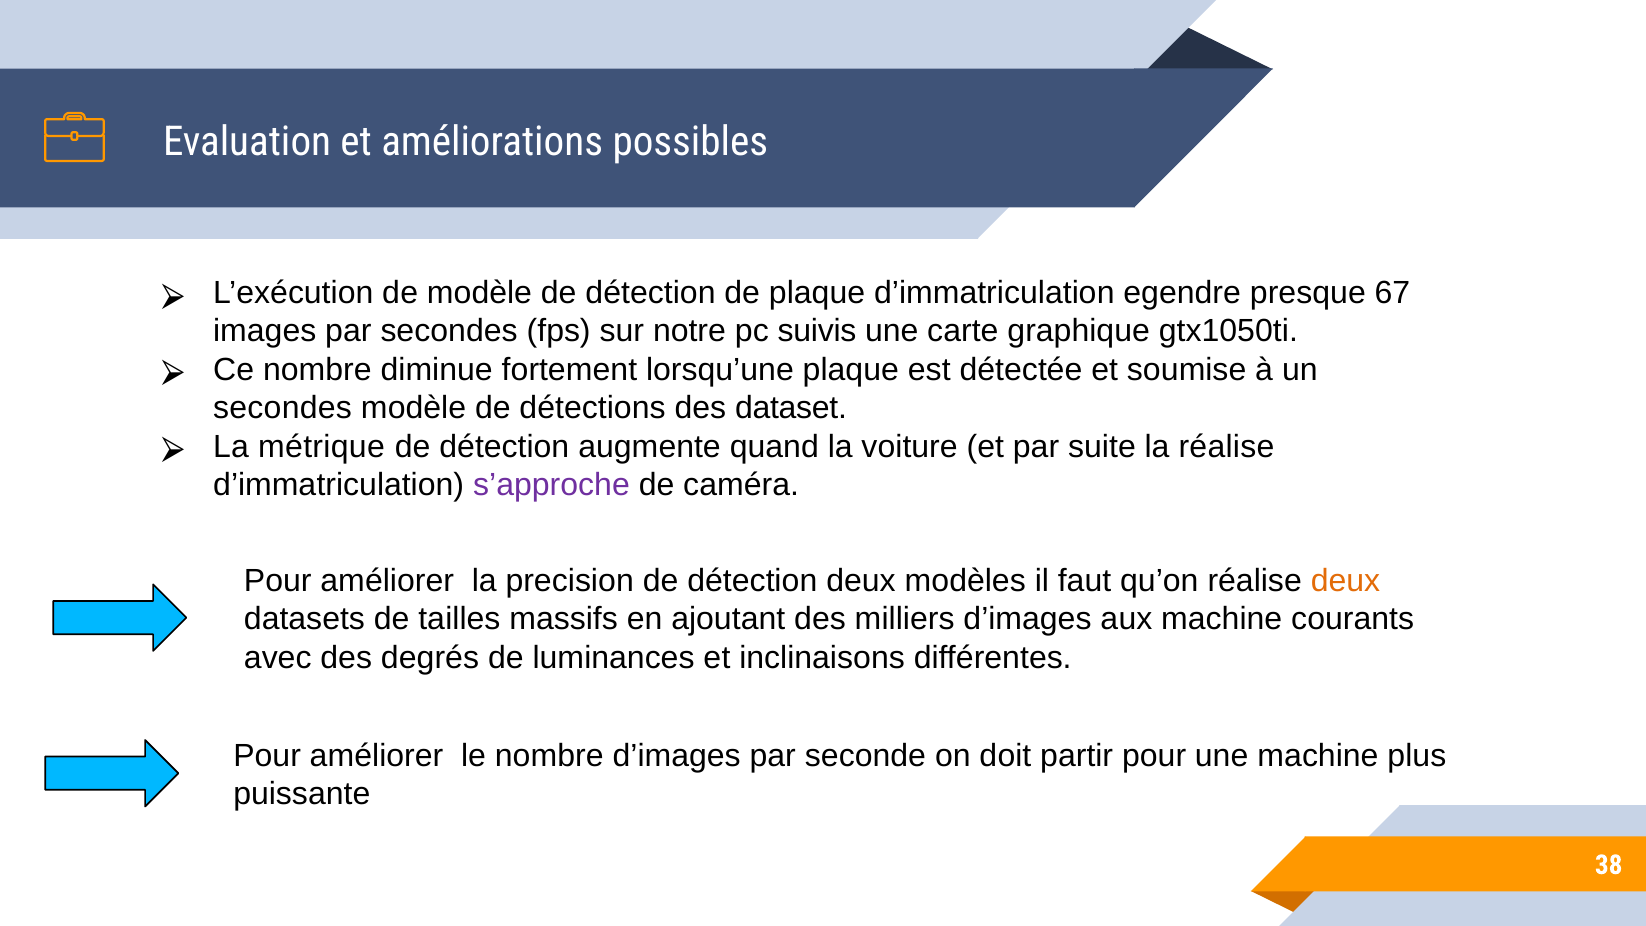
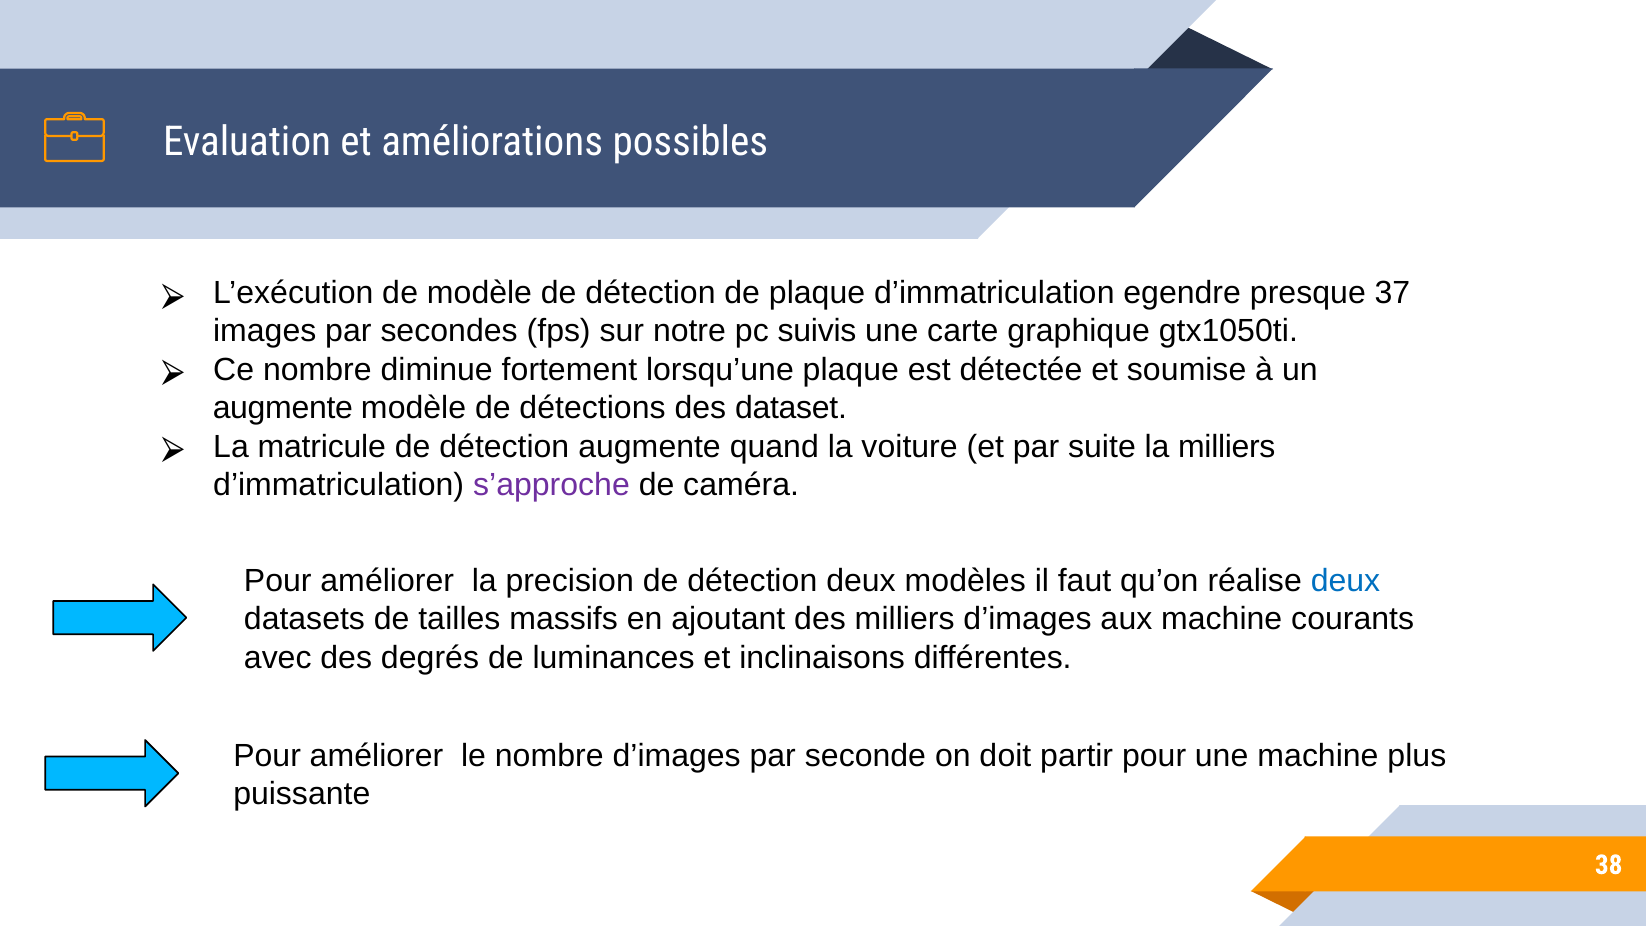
67: 67 -> 37 (1392, 293)
secondes: secondes -> augmente (283, 408)
métrique: métrique -> matricule (322, 446)
la réalise: réalise -> milliers (1227, 446)
deux colour: orange -> blue (1345, 581)
